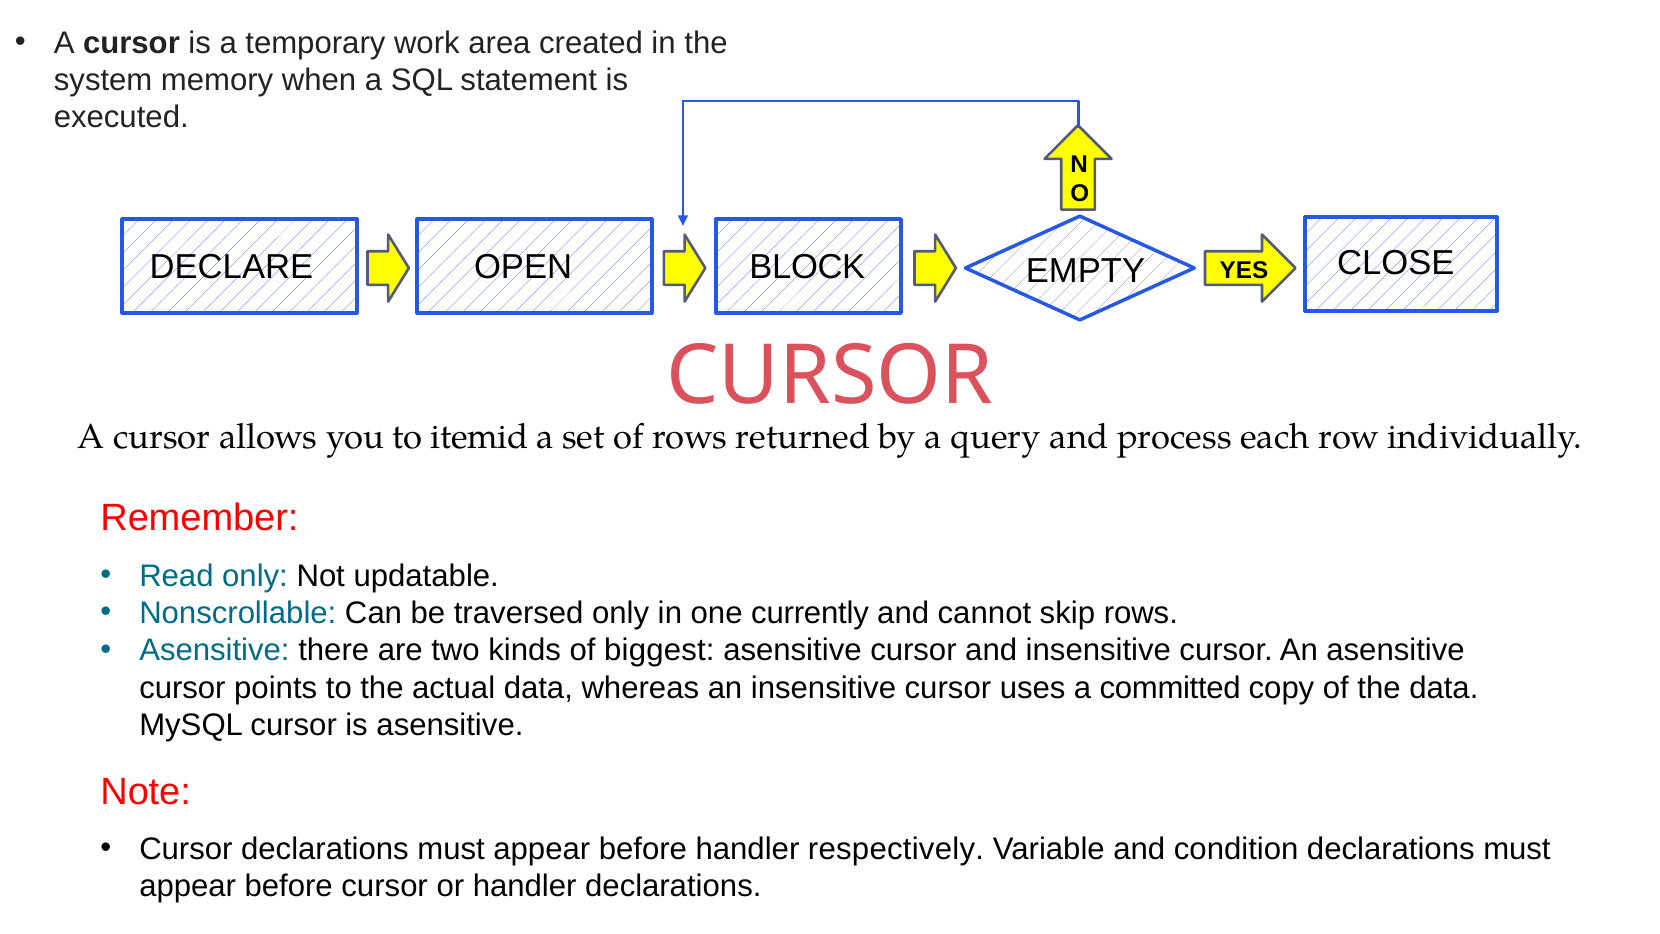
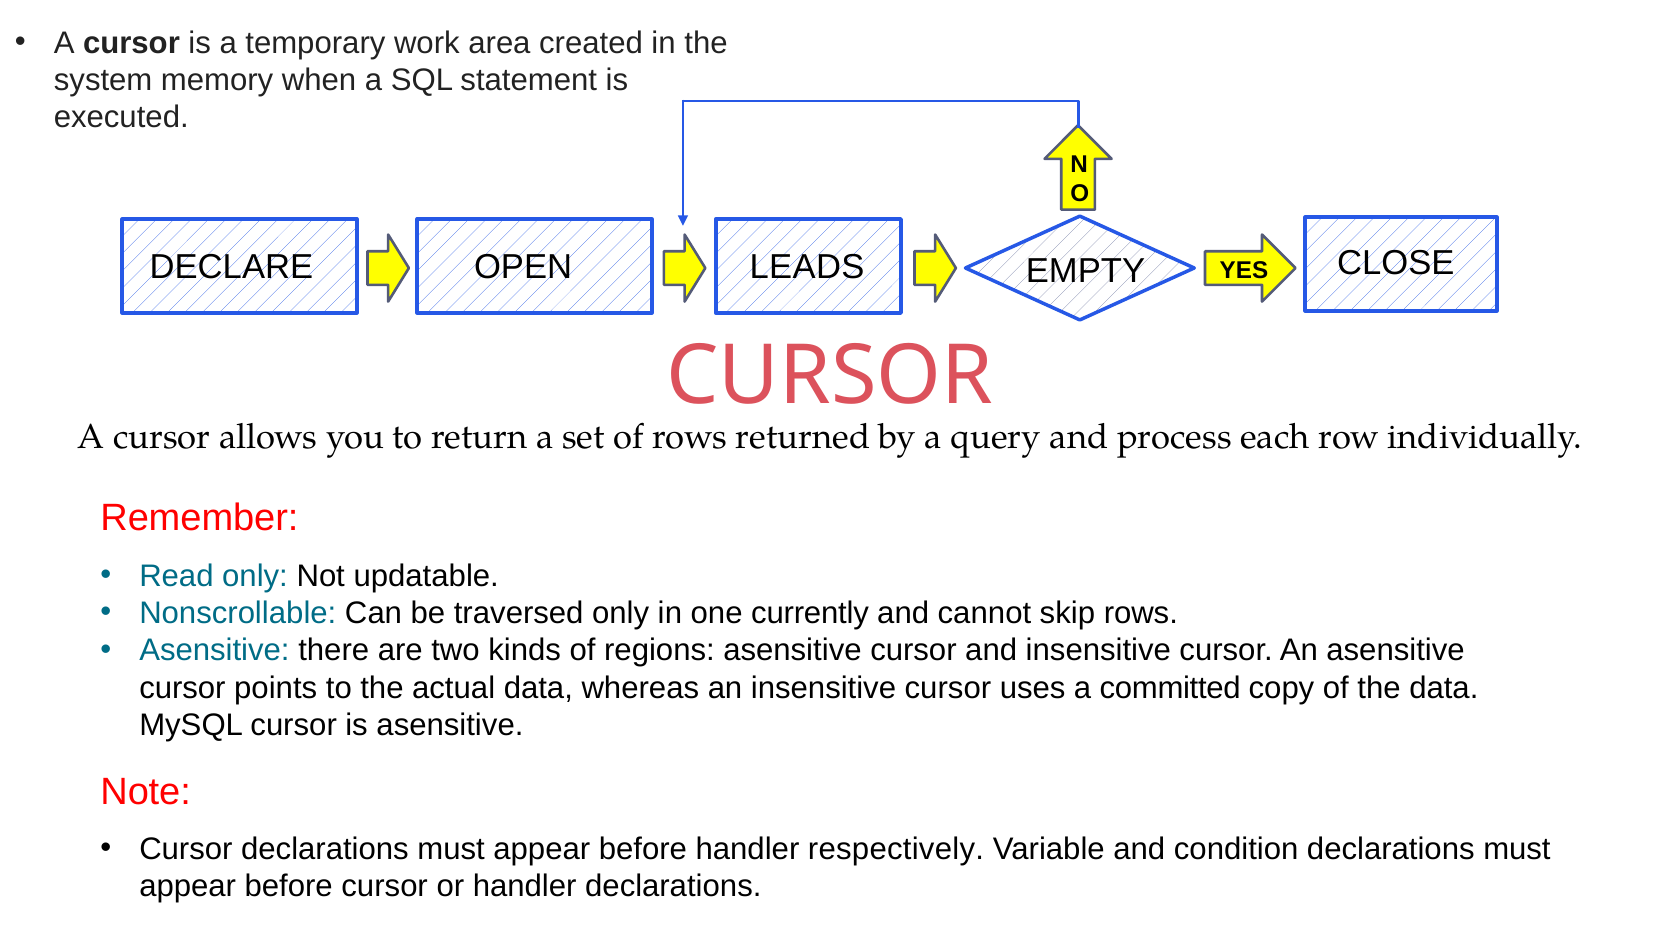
BLOCK: BLOCK -> LEADS (807, 267)
itemid: itemid -> return (479, 437)
biggest: biggest -> regions (659, 650)
